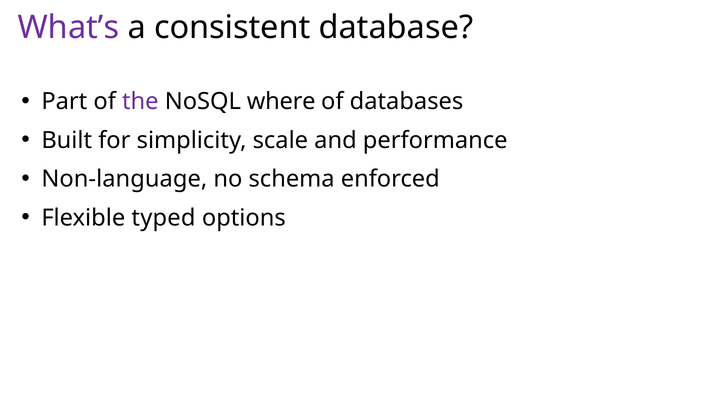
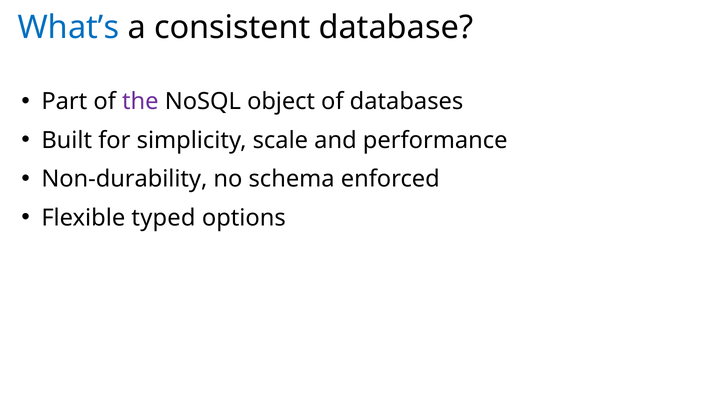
What’s colour: purple -> blue (68, 28)
where: where -> object (281, 102)
Non-language: Non-language -> Non-durability (124, 179)
